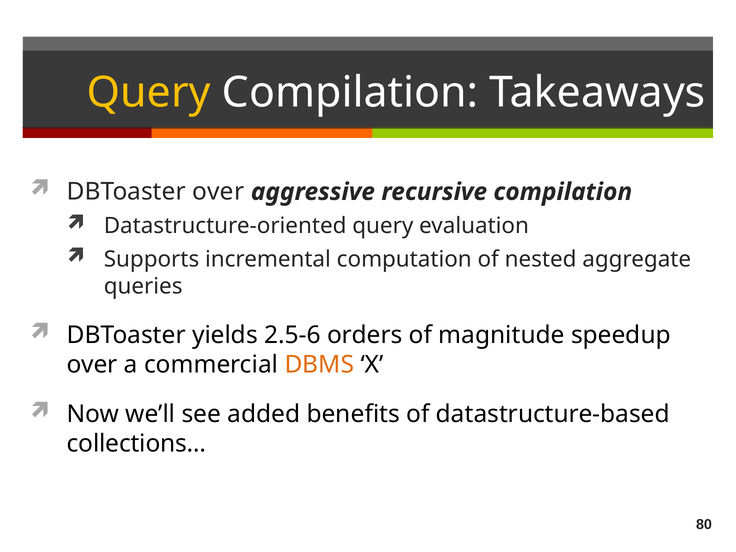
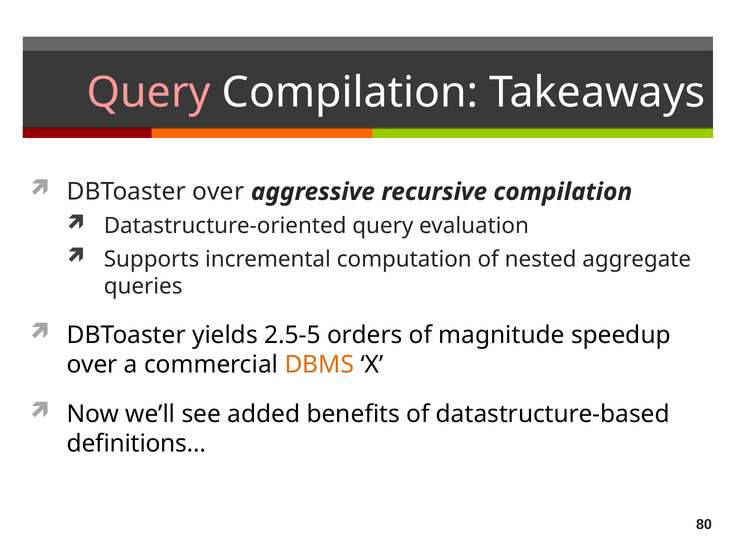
Query colour: yellow -> pink (149, 93)
2.5-6: 2.5-6 -> 2.5-5 (293, 335)
collections…: collections… -> definitions… (137, 444)
